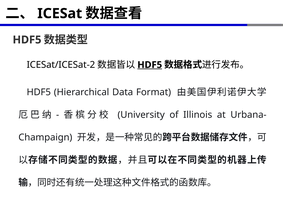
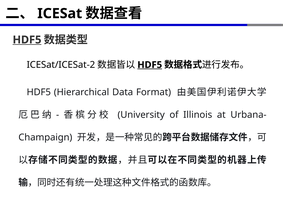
HDF5 underline: none -> present (27, 40)
